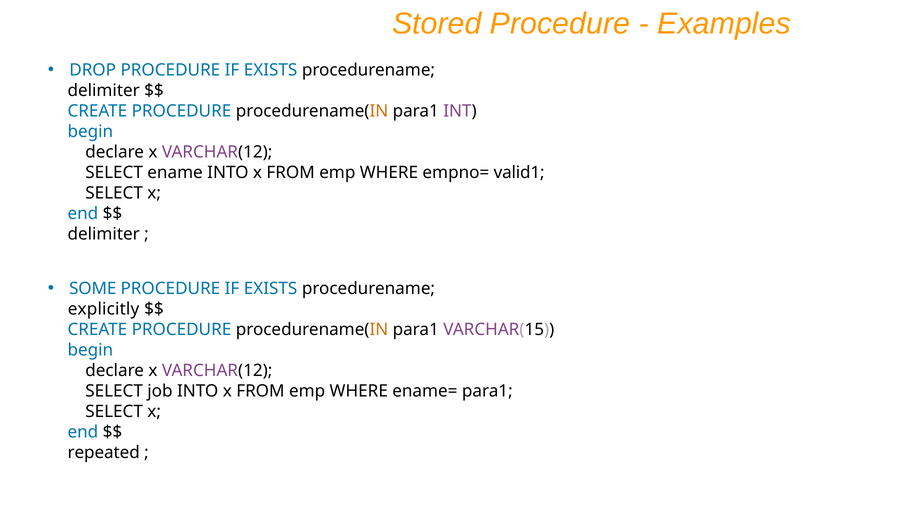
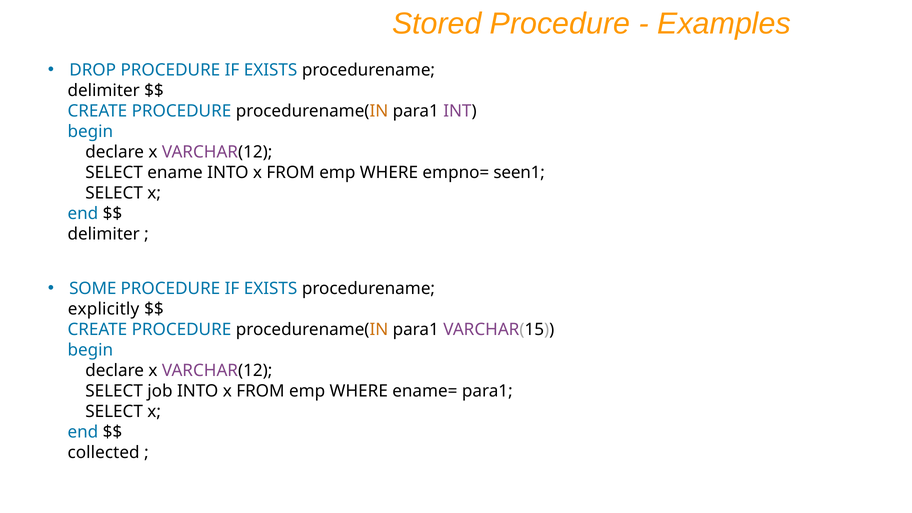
valid1: valid1 -> seen1 (519, 172)
repeated: repeated -> collected (104, 453)
